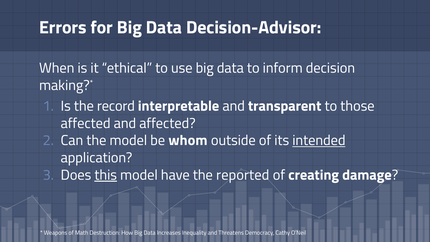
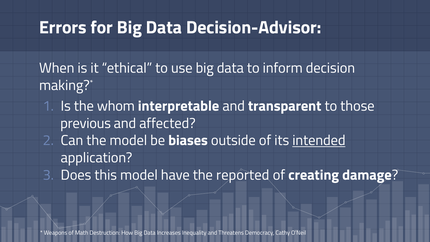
record: record -> whom (116, 106)
affected: affected -> previous (86, 123)
whom: whom -> biases (188, 140)
this underline: present -> none (106, 175)
